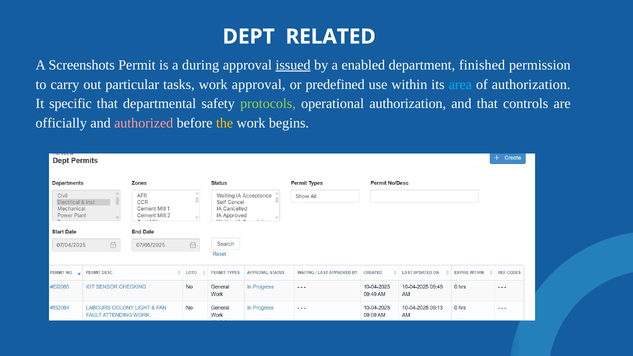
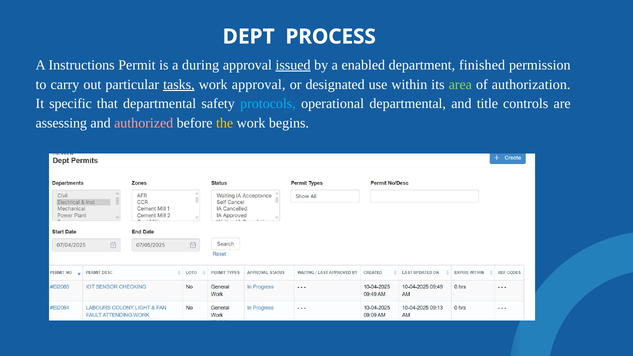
RELATED: RELATED -> PROCESS (331, 37)
Screenshots: Screenshots -> Instructions (82, 65)
tasks underline: none -> present (179, 84)
predefined: predefined -> designated (335, 84)
area colour: light blue -> light green (460, 84)
protocols colour: light green -> light blue (268, 104)
operational authorization: authorization -> departmental (408, 104)
and that: that -> title (487, 104)
officially: officially -> assessing (61, 123)
